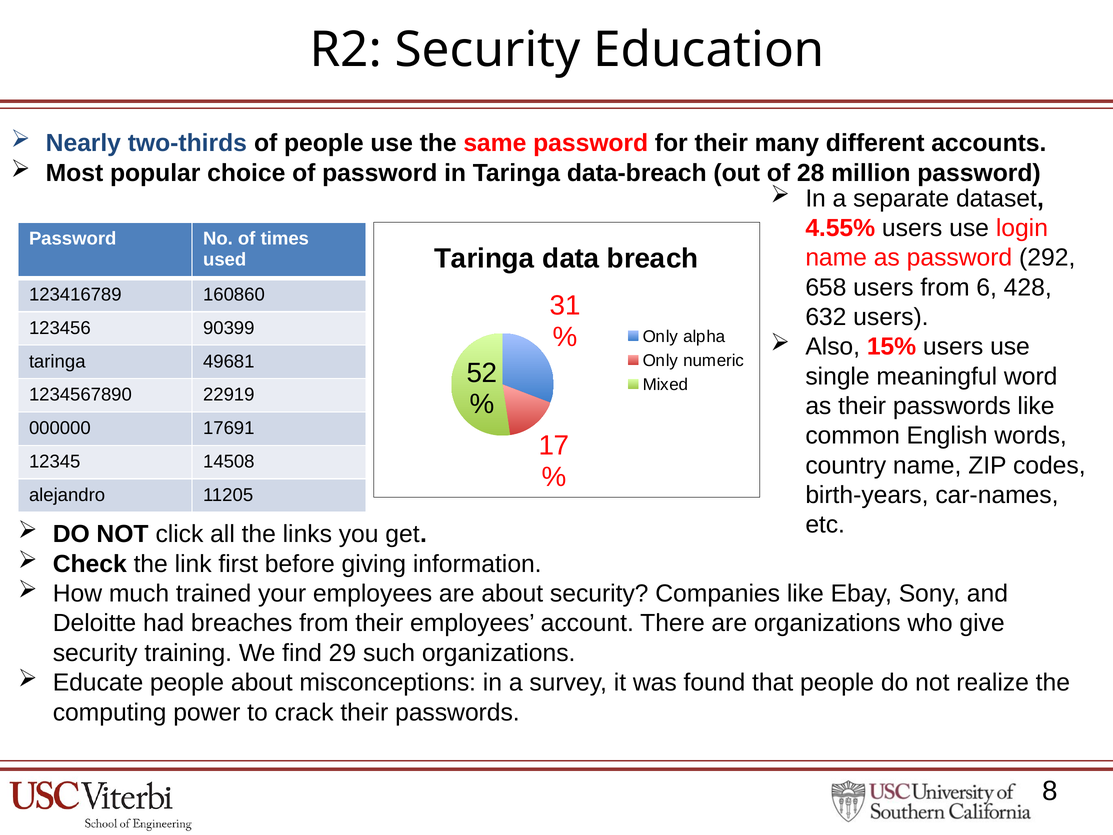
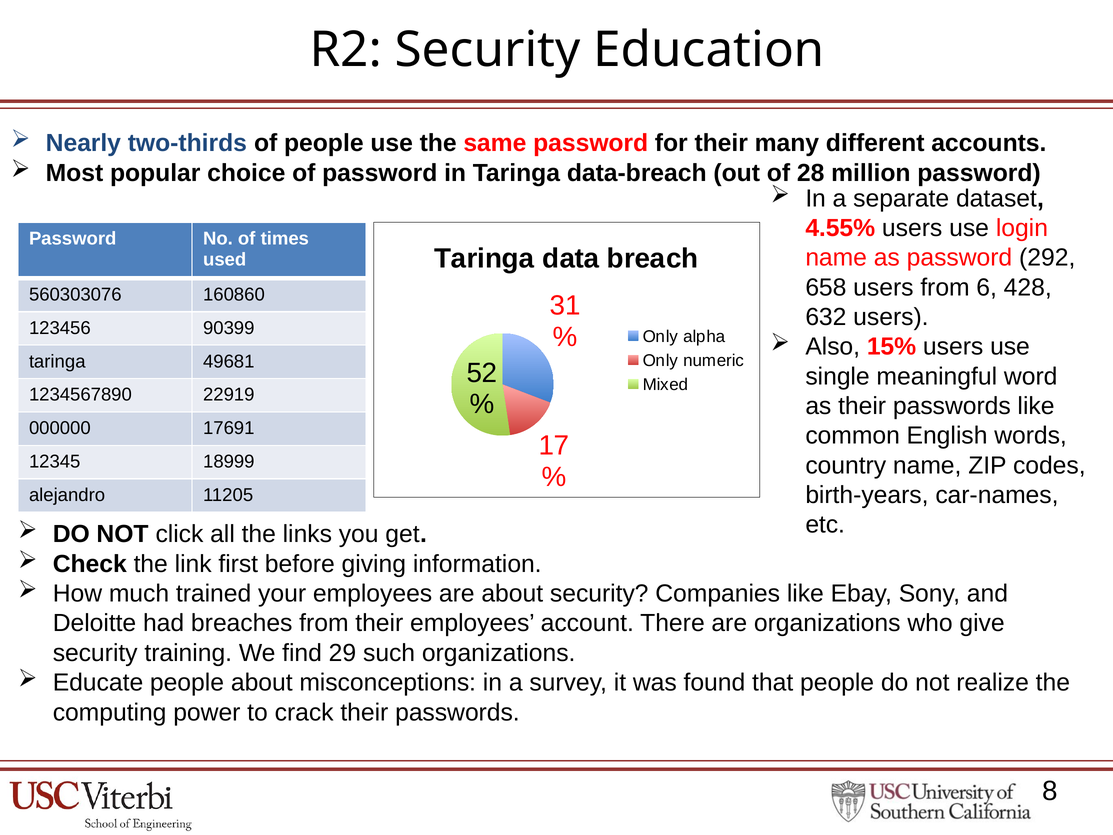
123416789: 123416789 -> 560303076 (75, 294)
14508: 14508 -> 18999 (229, 462)
